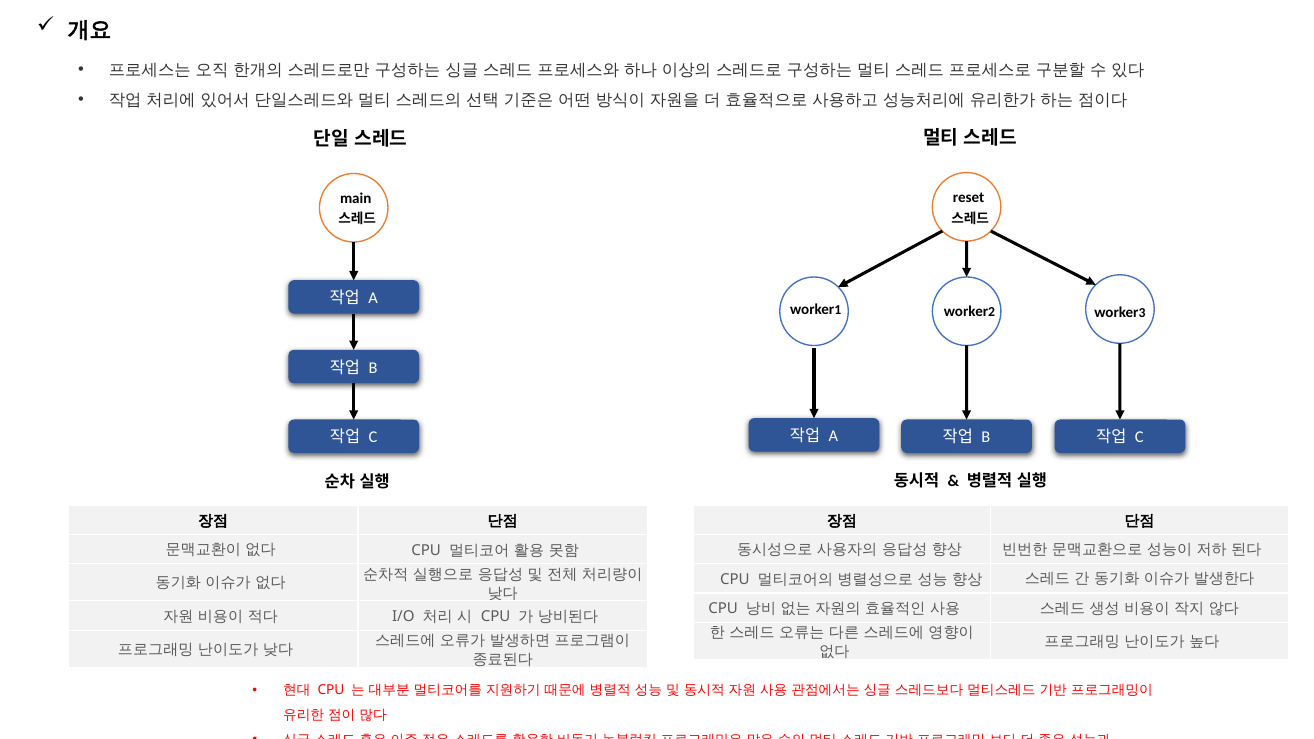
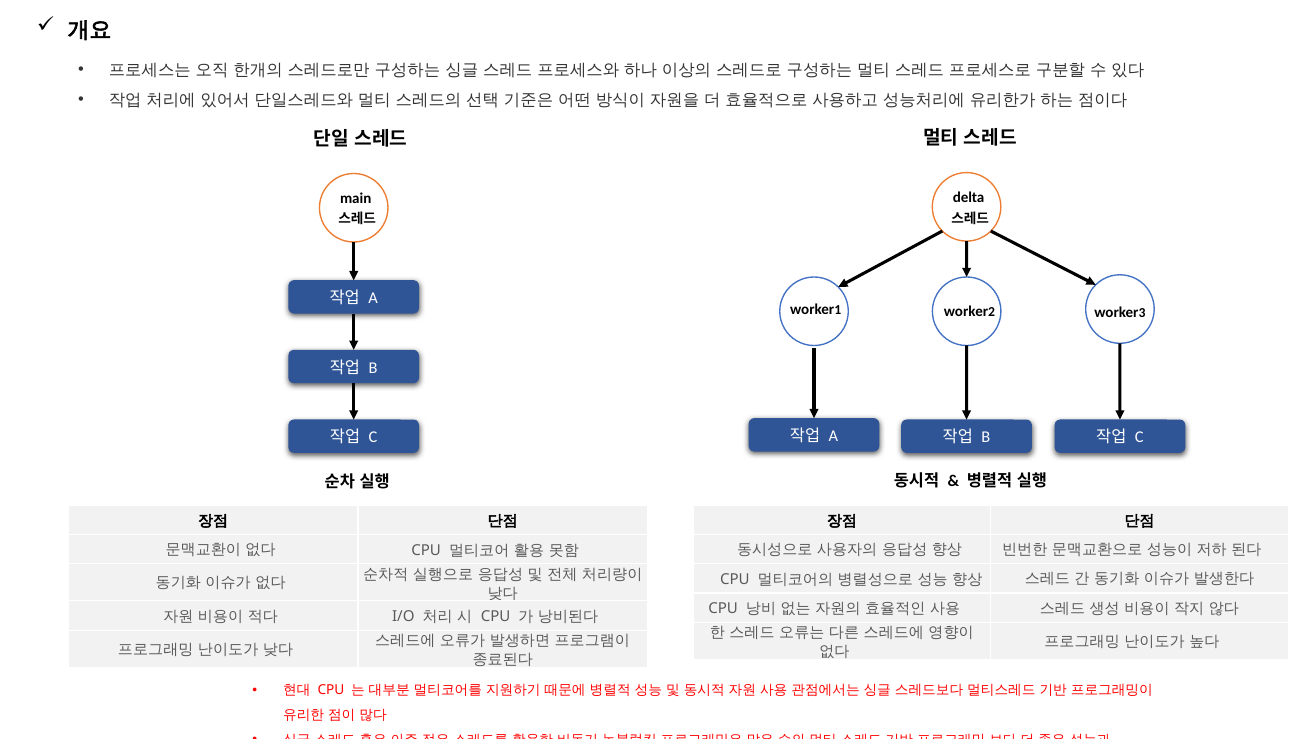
reset: reset -> delta (969, 197)
